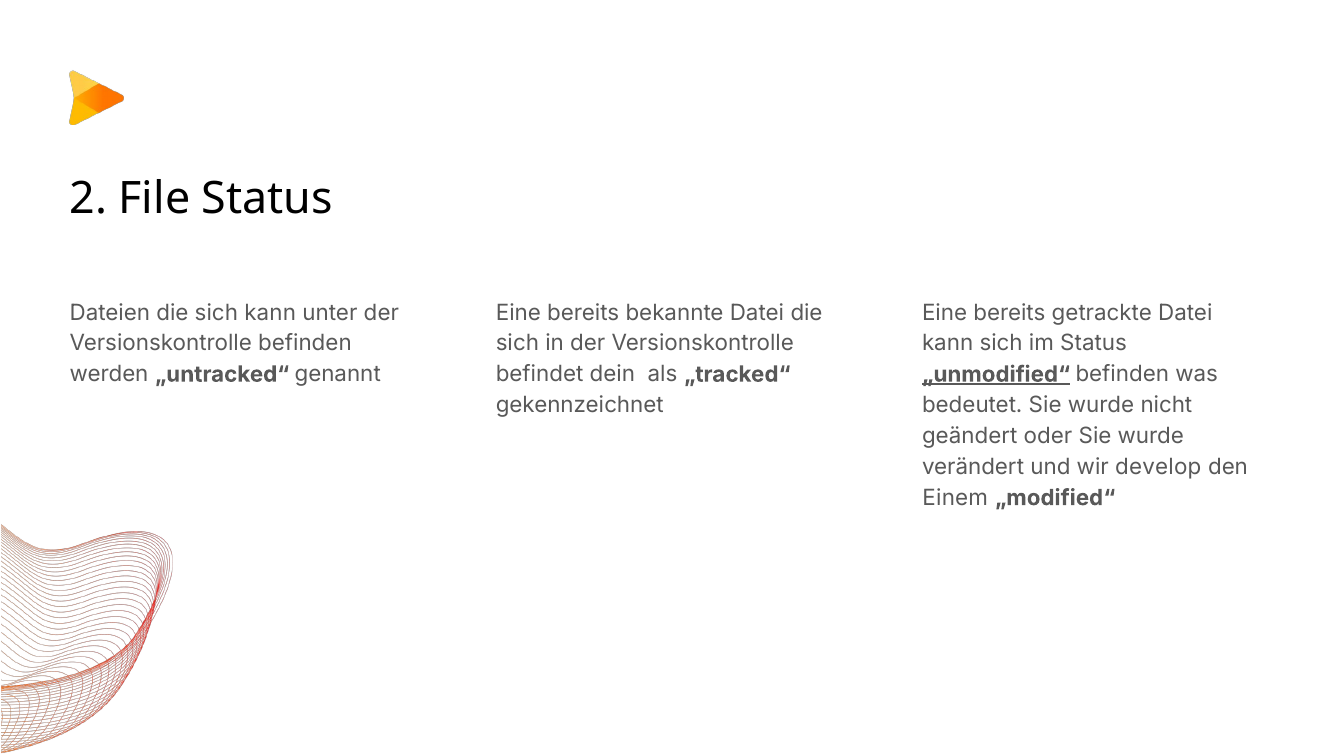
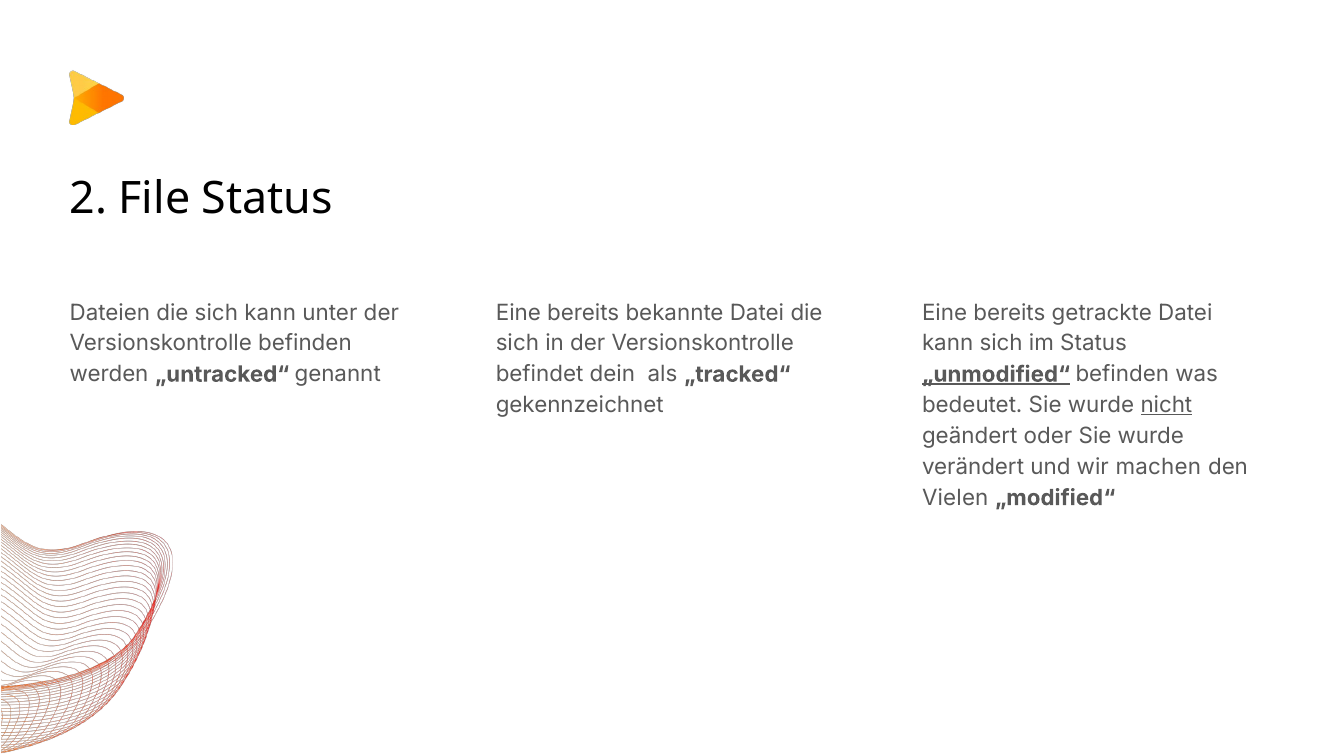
nicht underline: none -> present (1166, 405)
develop: develop -> machen (1158, 467)
Einem: Einem -> Vielen (955, 498)
